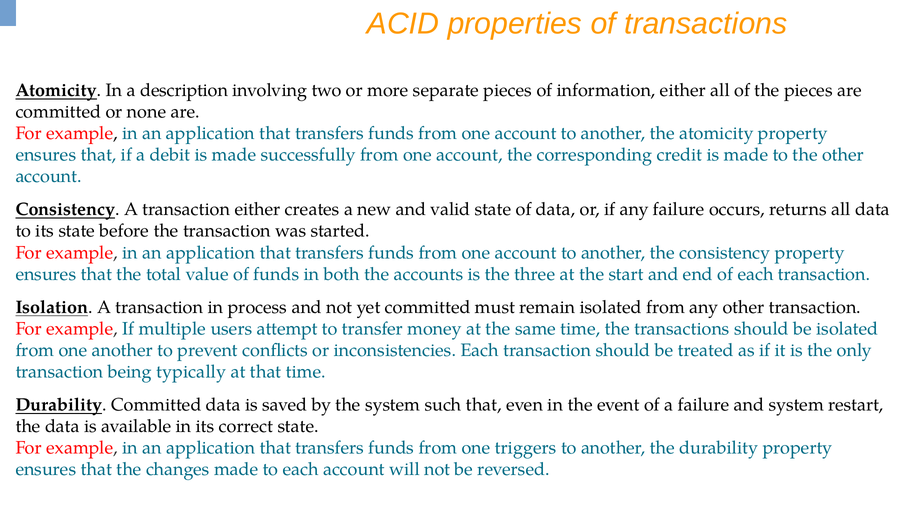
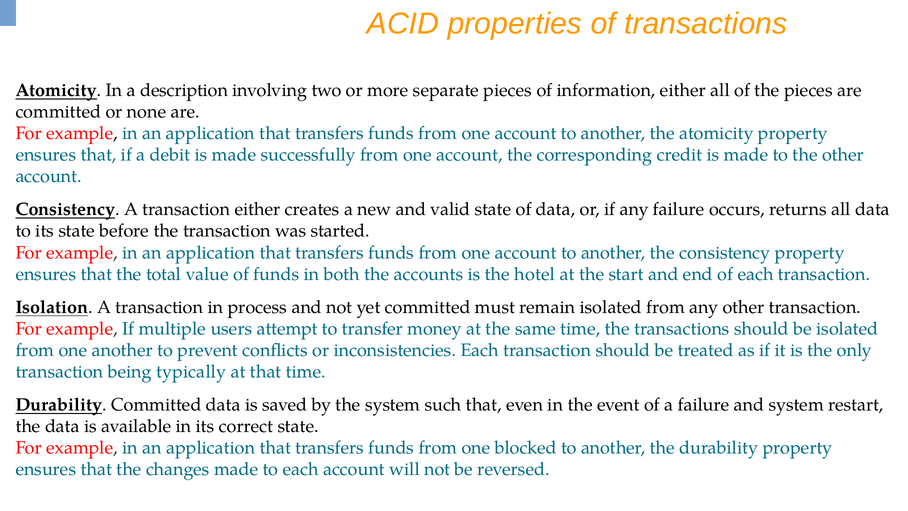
three: three -> hotel (535, 274)
triggers: triggers -> blocked (526, 448)
